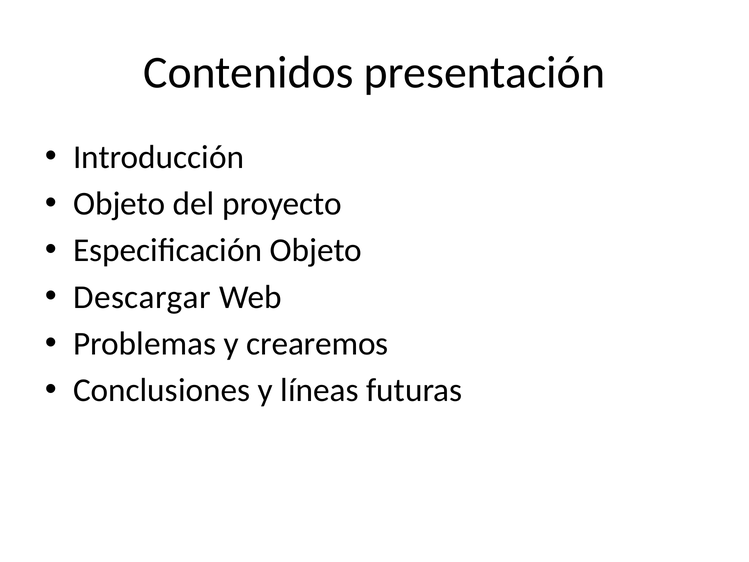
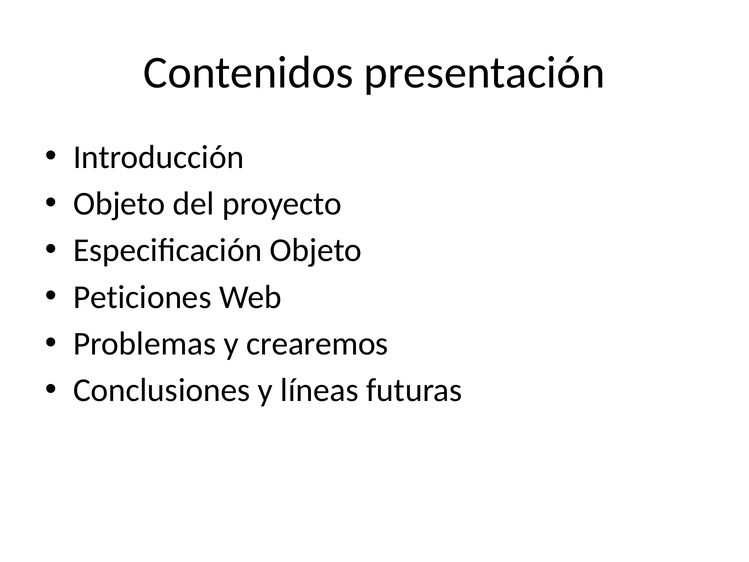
Descargar: Descargar -> Peticiones (142, 297)
